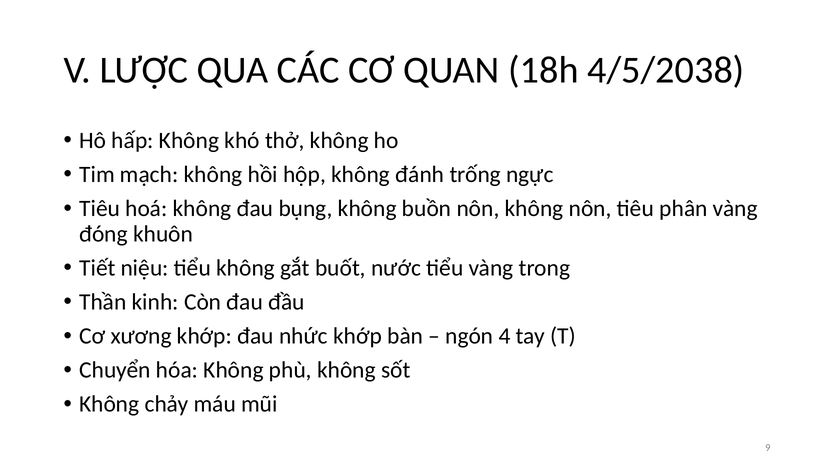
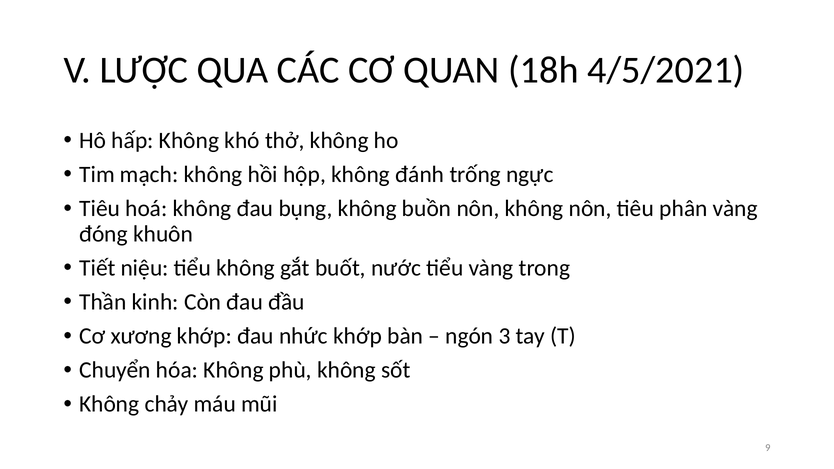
4/5/2038: 4/5/2038 -> 4/5/2021 (666, 70)
4: 4 -> 3 (504, 336)
